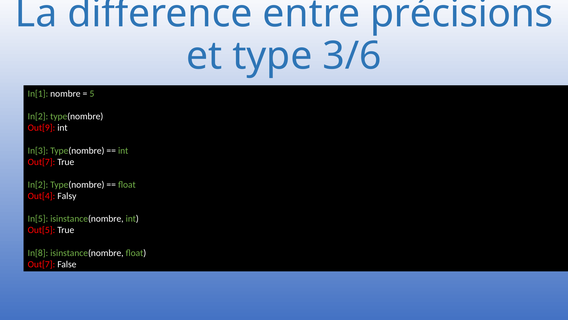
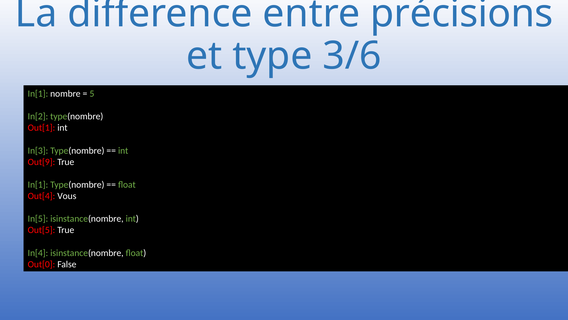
Out[9: Out[9 -> Out[1 (41, 128)
Out[7: Out[7 -> Out[9 (41, 162)
In[2: In[2 -> In[1 (38, 184)
Falsy: Falsy -> Vous (67, 196)
In[8: In[8 -> In[4 (38, 253)
Out[7: Out[7 -> Out[0 (41, 264)
